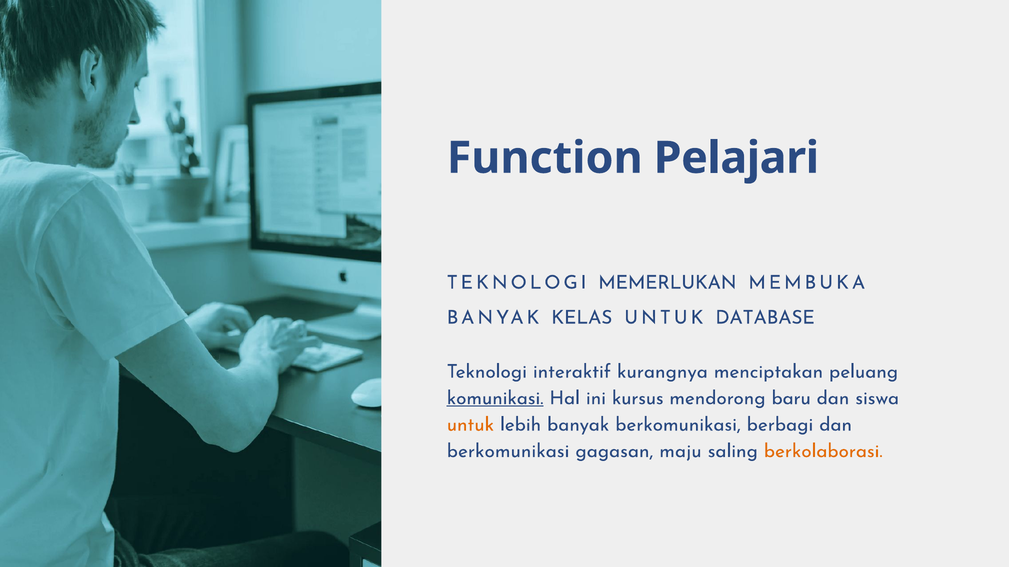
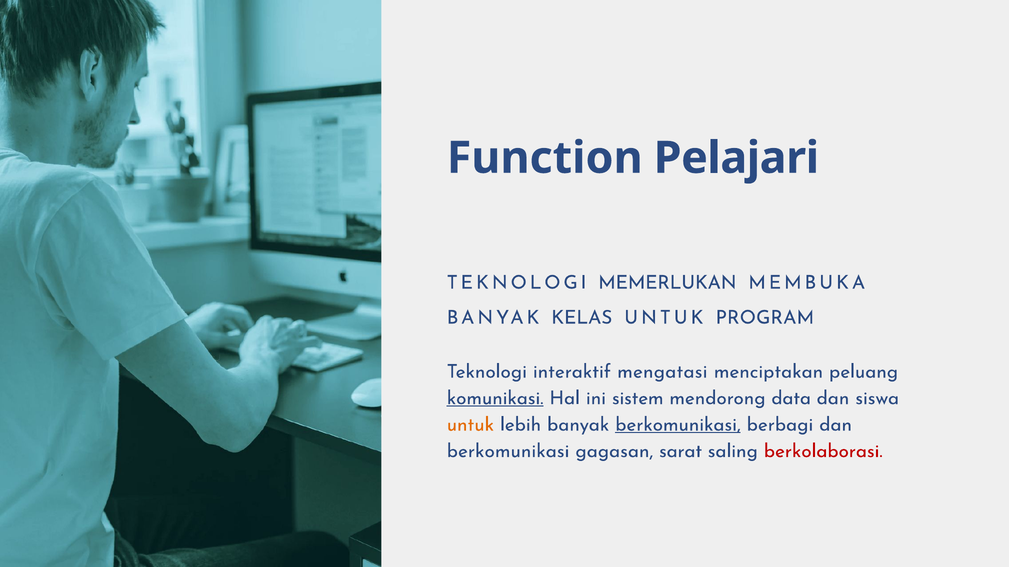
DATABASE: DATABASE -> PROGRAM (765, 318)
kurangnya: kurangnya -> mengatasi (662, 372)
kursus: kursus -> sistem (638, 398)
baru: baru -> data (791, 398)
berkomunikasi underline: none -> present (678, 425)
maju: maju -> sarat (681, 451)
berkolaborasi colour: orange -> red (823, 451)
